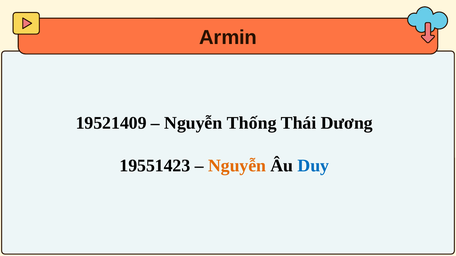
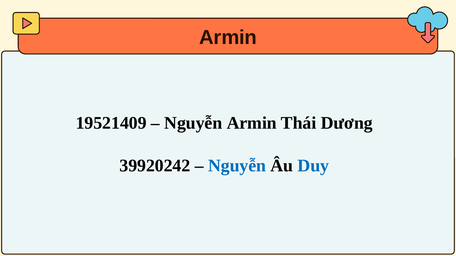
Nguyễn Thống: Thống -> Armin (252, 123)
19551423: 19551423 -> 39920242 (155, 166)
Nguyễn colour: orange -> blue (237, 166)
